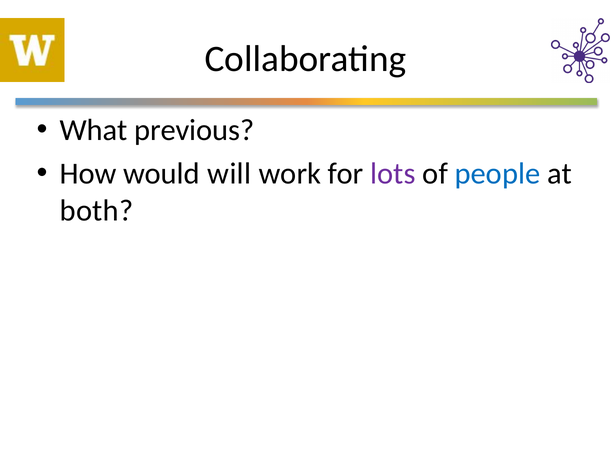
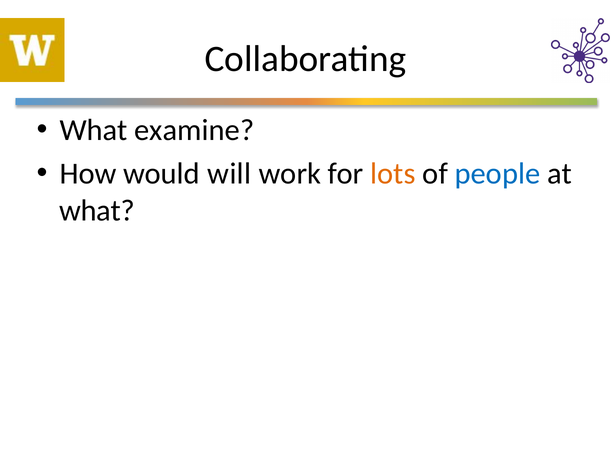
previous: previous -> examine (194, 130)
lots colour: purple -> orange (393, 174)
both: both -> what (97, 211)
